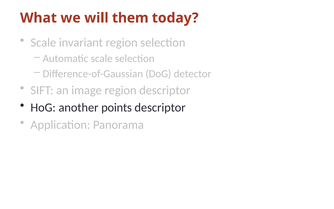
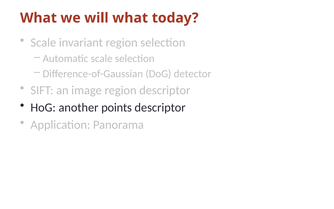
will them: them -> what (130, 18)
